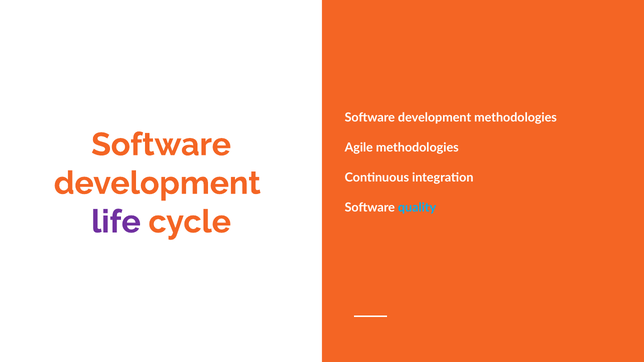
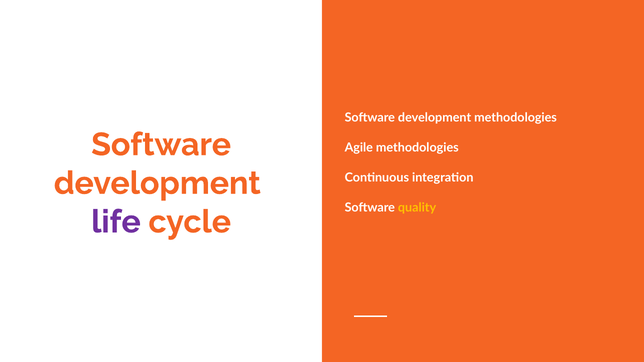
quality colour: light blue -> yellow (417, 208)
